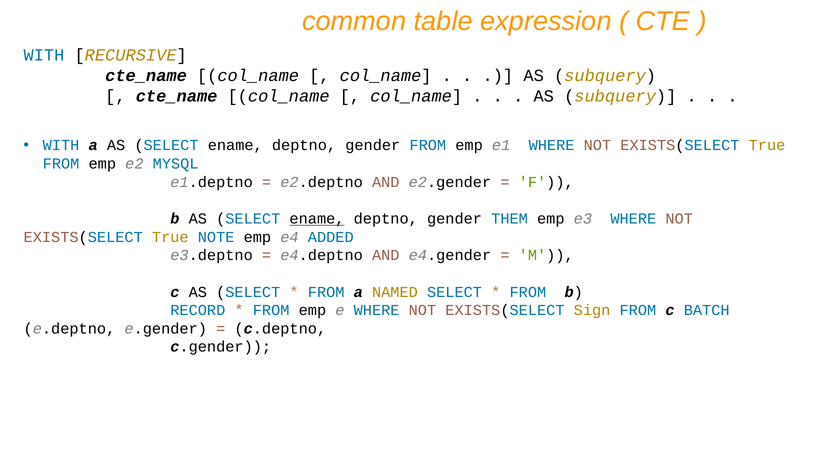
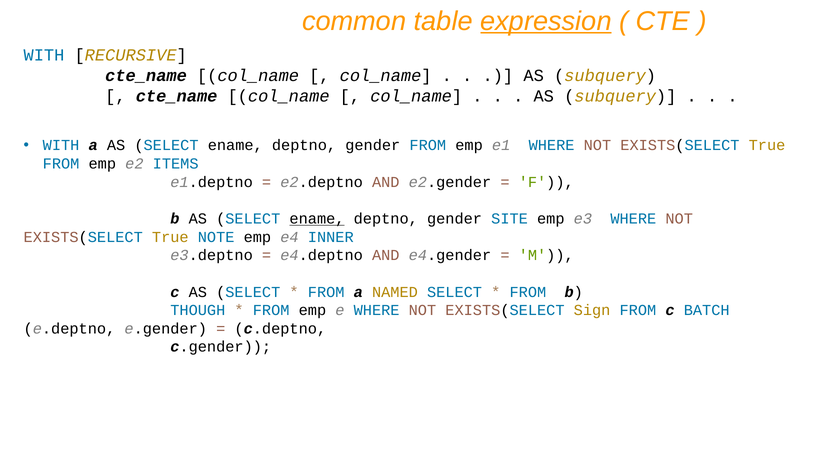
expression underline: none -> present (546, 21)
MYSQL: MYSQL -> ITEMS (176, 164)
THEM: THEM -> SITE (510, 219)
ADDED: ADDED -> INNER (331, 237)
RECORD: RECORD -> THOUGH (198, 311)
